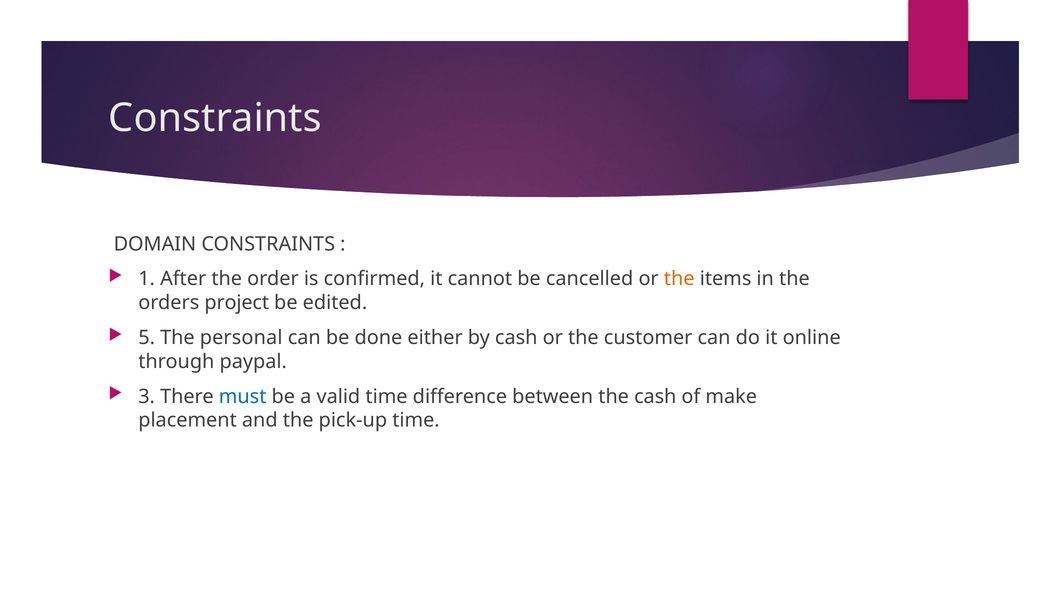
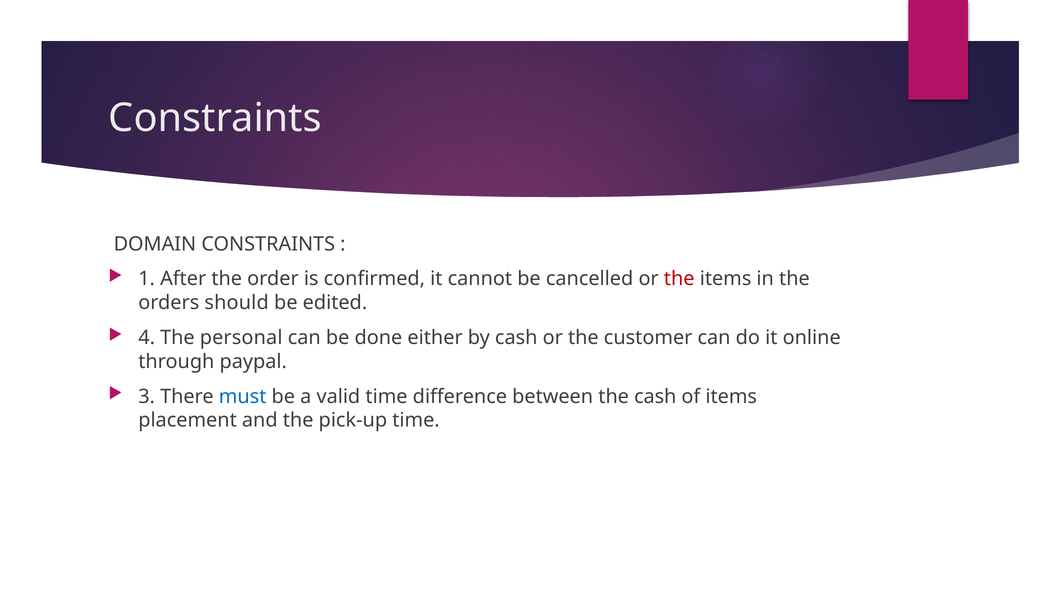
the colour: orange -> red (679, 279)
project: project -> should (237, 303)
5: 5 -> 4 (147, 338)
of make: make -> items (731, 396)
